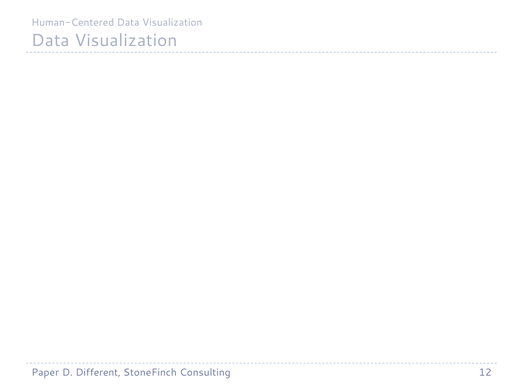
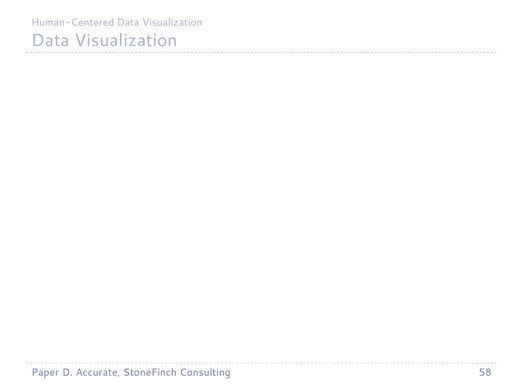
Different: Different -> Accurate (98, 373)
12: 12 -> 58 (485, 373)
